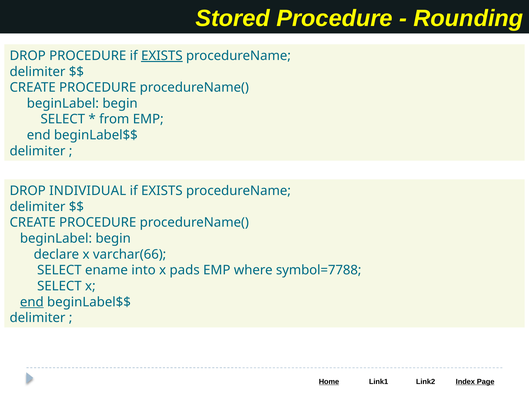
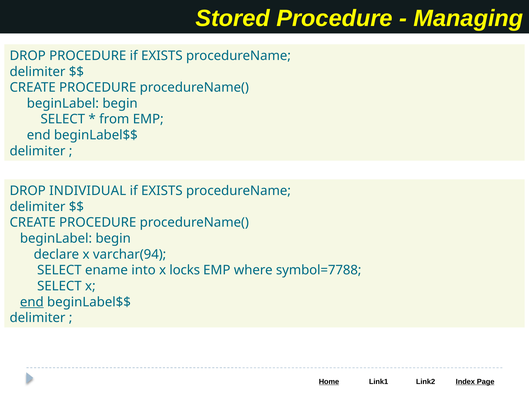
Rounding: Rounding -> Managing (468, 18)
EXISTS underline: present -> none (162, 56)
varchar(66: varchar(66 -> varchar(94 (130, 254)
pads: pads -> locks (185, 270)
